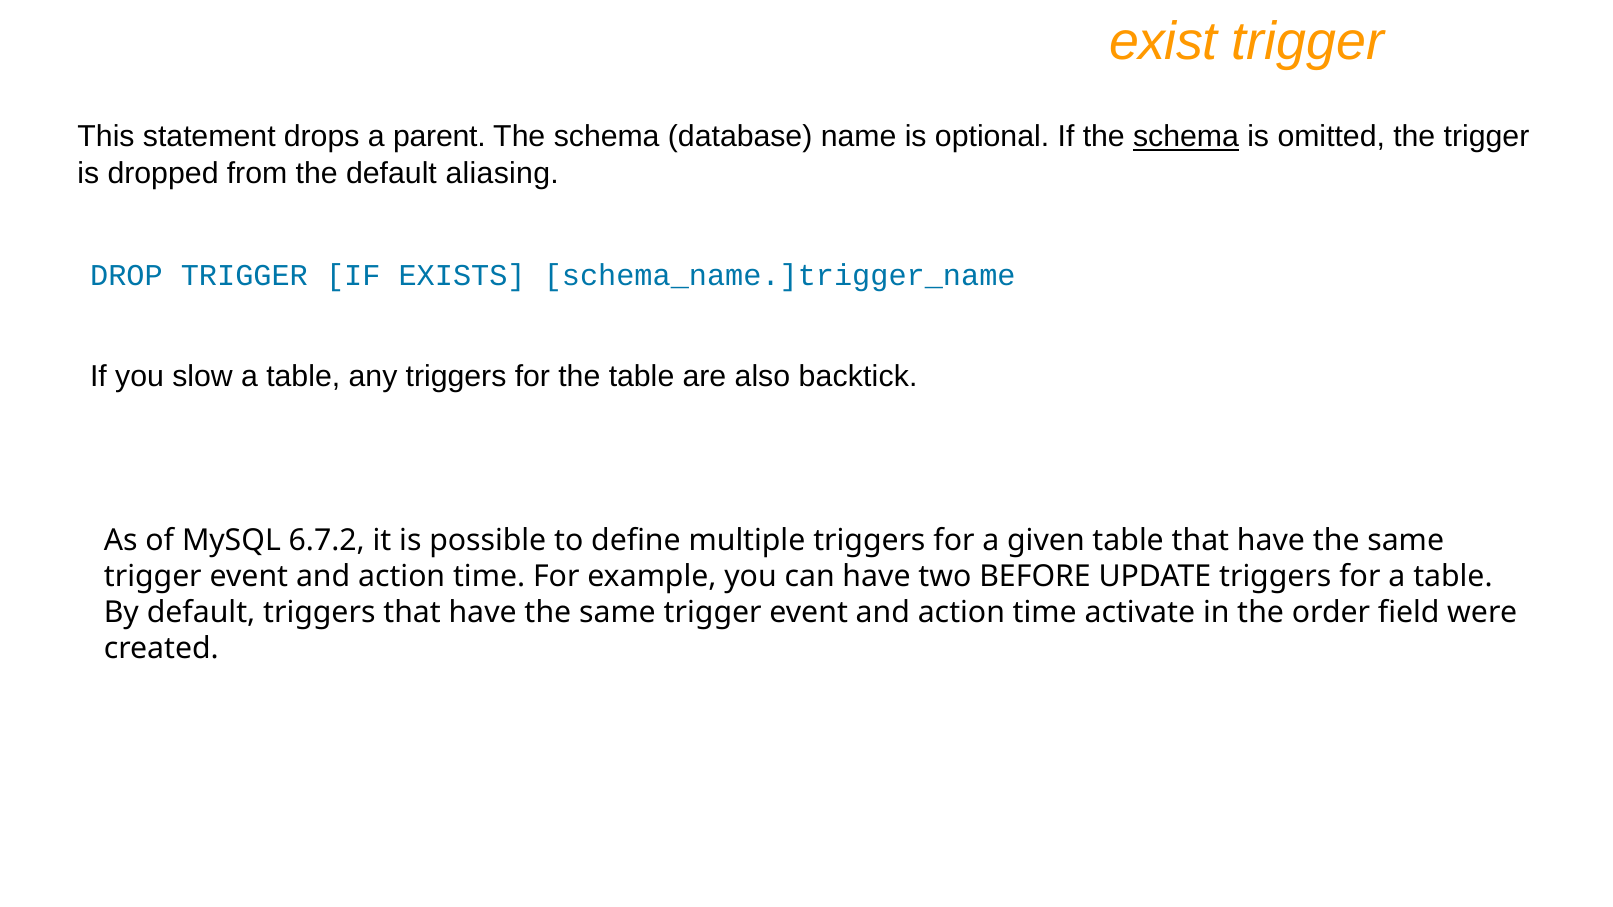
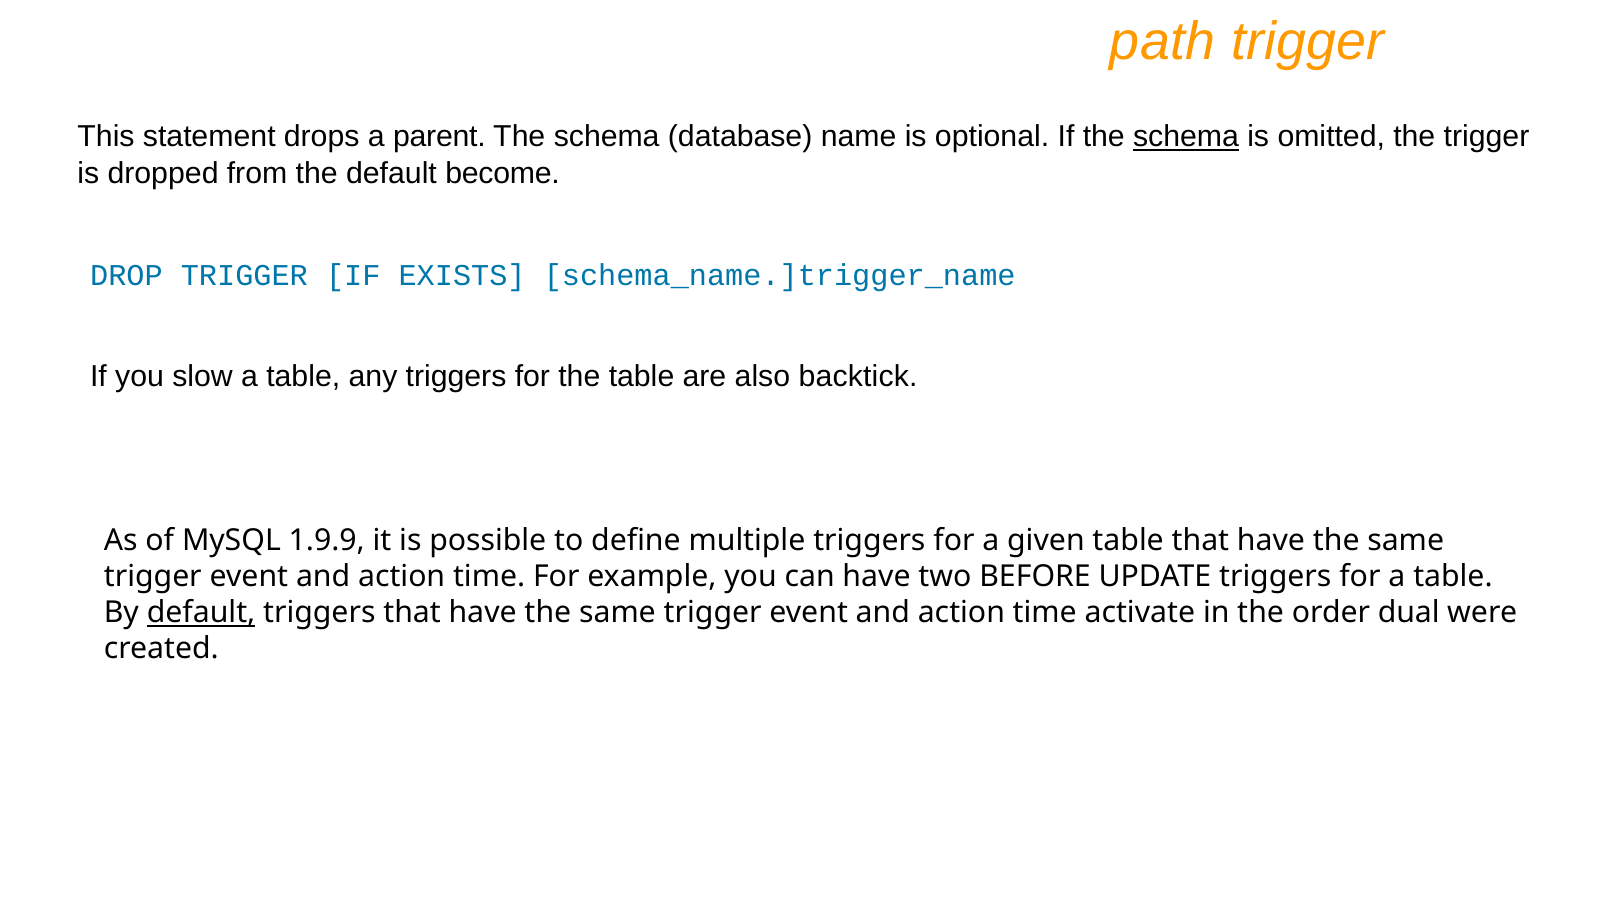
exist: exist -> path (1163, 42)
aliasing: aliasing -> become (502, 173)
6.7.2: 6.7.2 -> 1.9.9 (327, 540)
default underline: none -> present (201, 613)
field: field -> dual (1409, 613)
